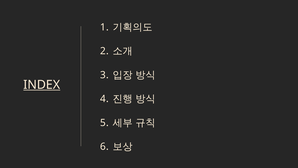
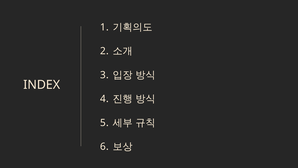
INDEX underline: present -> none (42, 85)
